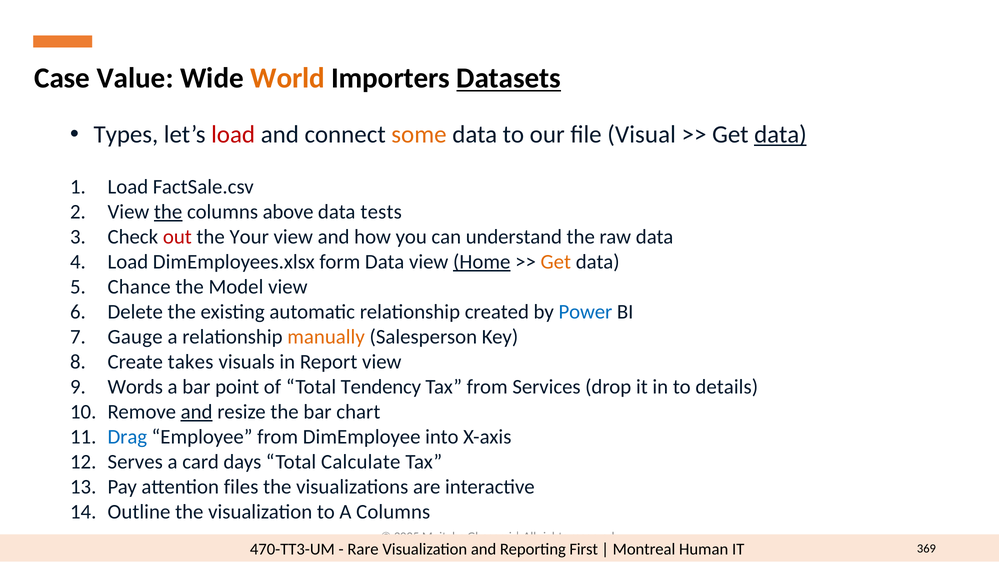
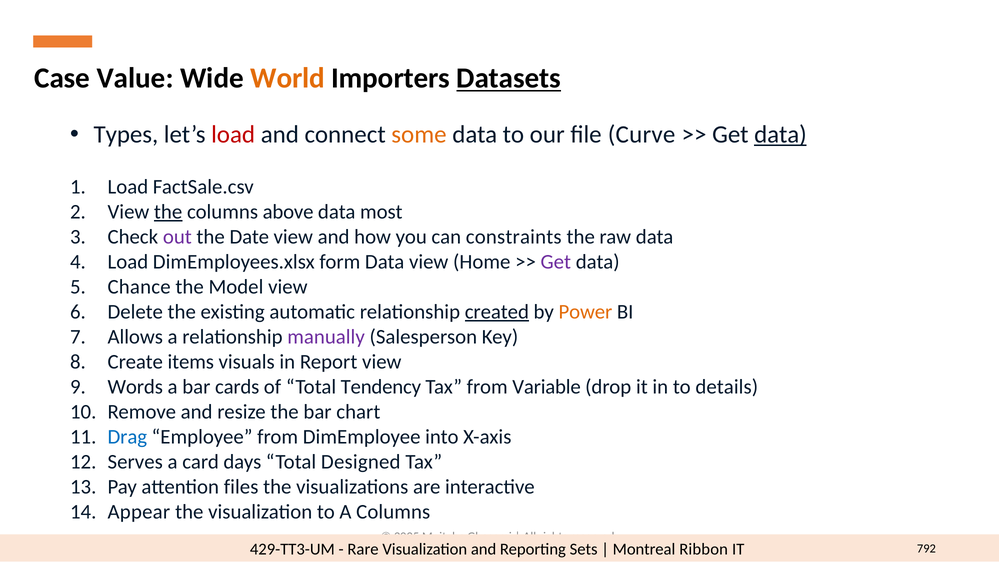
Visual: Visual -> Curve (642, 135)
tests: tests -> most (381, 212)
out colour: red -> purple (177, 237)
Your: Your -> Date (249, 237)
understand: understand -> constraints (514, 237)
Home underline: present -> none (482, 262)
Get colour: orange -> purple (556, 262)
created underline: none -> present (497, 312)
Power colour: blue -> orange (585, 312)
Gauge: Gauge -> Allows (135, 337)
manually colour: orange -> purple (326, 337)
takes: takes -> items (191, 362)
point: point -> cards (237, 387)
Services: Services -> Variable (547, 387)
and underline: present -> none (197, 412)
Calculate: Calculate -> Designed (361, 462)
Outline: Outline -> Appear (139, 512)
470-TT3-UM: 470-TT3-UM -> 429-TT3-UM (292, 549)
First: First -> Sets (584, 549)
Human: Human -> Ribbon (704, 549)
369: 369 -> 792 (926, 549)
